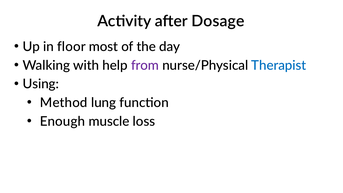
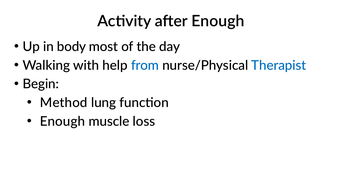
after Dosage: Dosage -> Enough (218, 21)
floor: floor -> body (72, 47)
from colour: purple -> blue (145, 65)
Using: Using -> Begin (41, 84)
